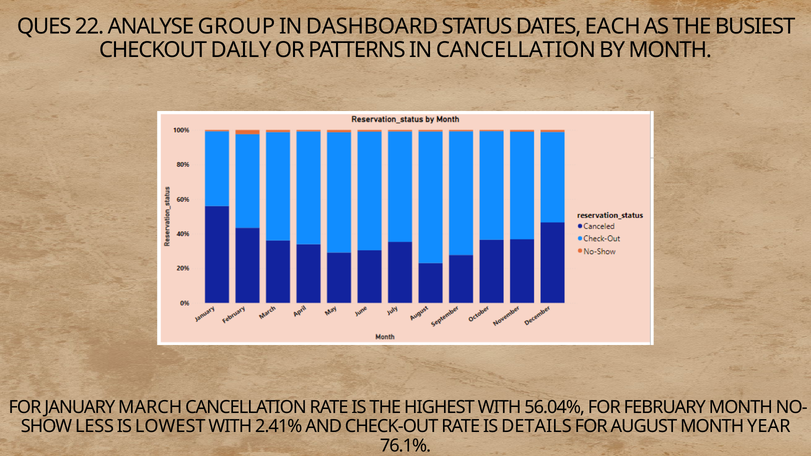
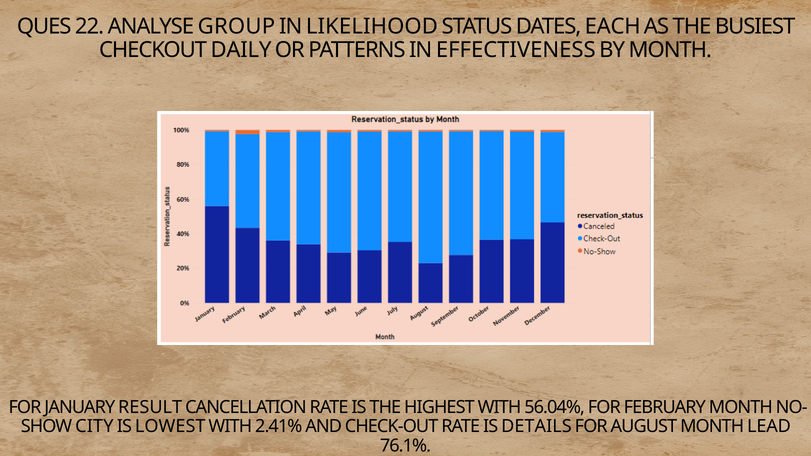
DASHBOARD: DASHBOARD -> LIKELIHOOD (372, 26)
IN CANCELLATION: CANCELLATION -> EFFECTIVENESS (516, 50)
MARCH: MARCH -> RESULT (150, 407)
LESS: LESS -> CITY (94, 427)
YEAR: YEAR -> LEAD (769, 427)
